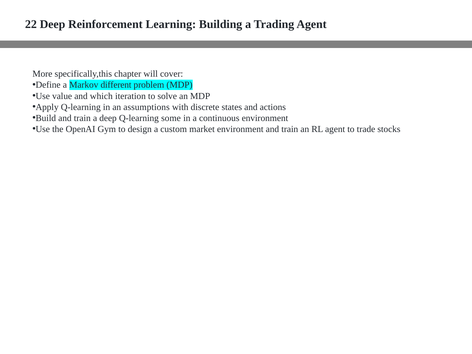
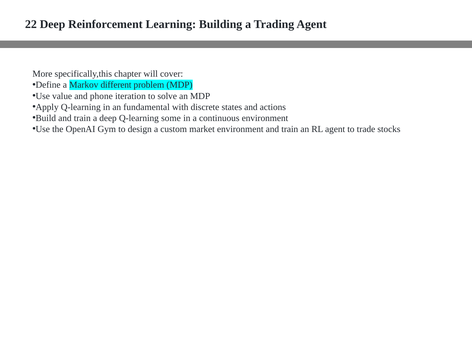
which: which -> phone (101, 96)
assumptions: assumptions -> fundamental (147, 107)
